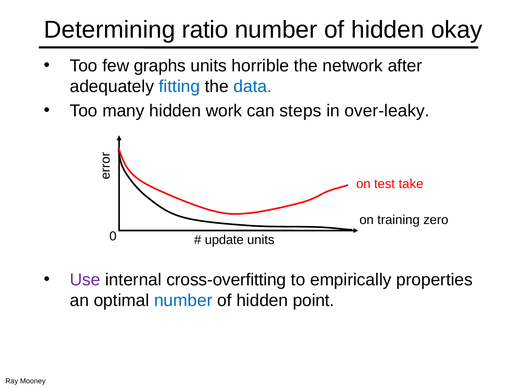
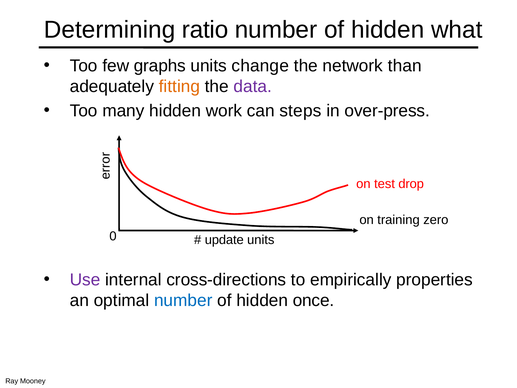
okay: okay -> what (457, 30)
horrible: horrible -> change (260, 66)
after: after -> than (405, 66)
fitting colour: blue -> orange (179, 87)
data colour: blue -> purple (253, 87)
over-leaky: over-leaky -> over-press (387, 111)
take: take -> drop (411, 184)
cross-overfitting: cross-overfitting -> cross-directions (226, 279)
point: point -> once (314, 300)
